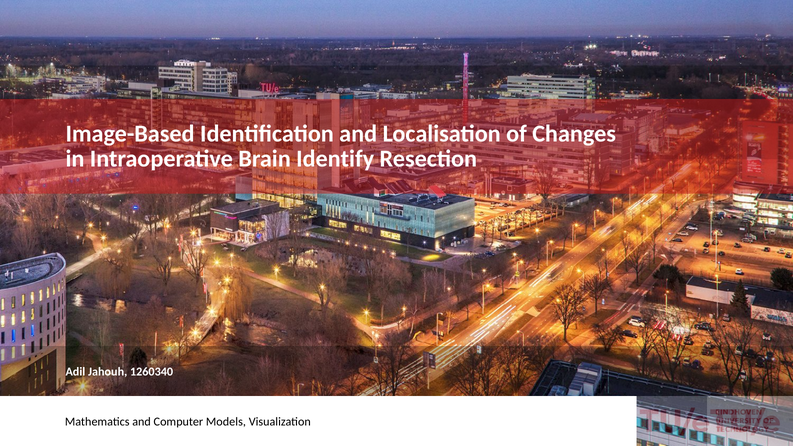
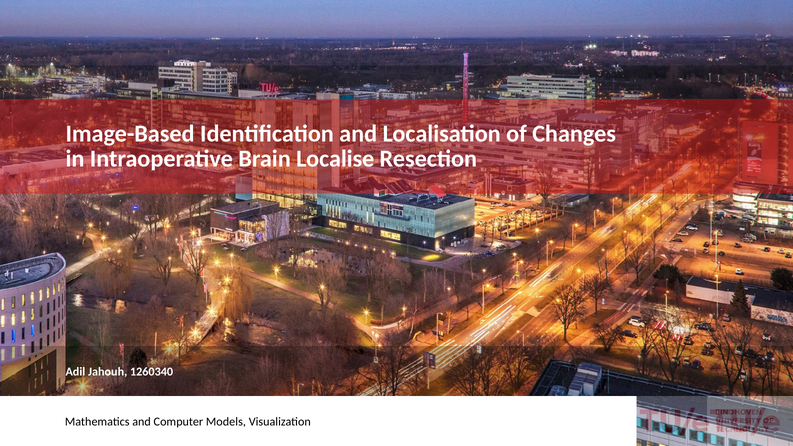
Identify: Identify -> Localise (335, 159)
